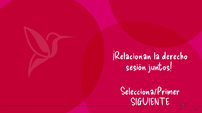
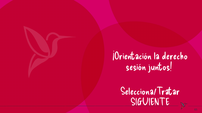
¡Relacionan: ¡Relacionan -> ¡Orientación (132, 56)
Selecciona/Primer: Selecciona/Primer -> Selecciona/Tratar (150, 92)
